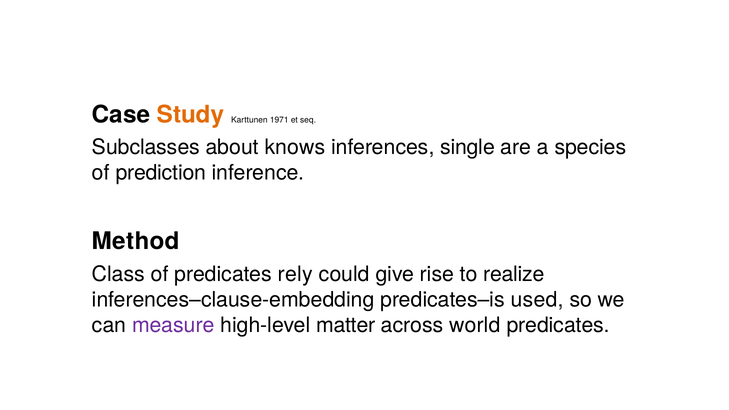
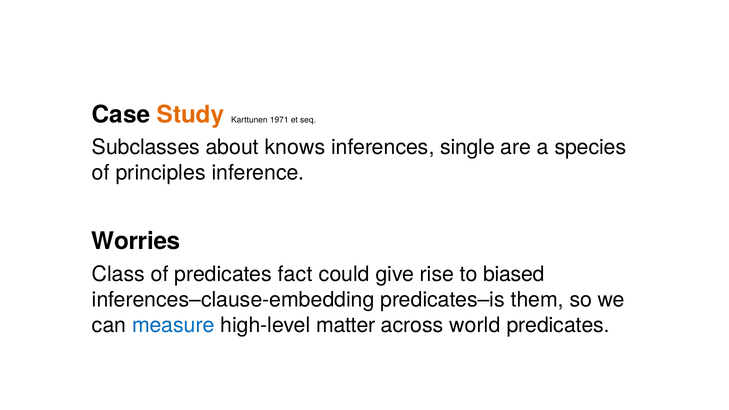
prediction: prediction -> principles (161, 173)
Method: Method -> Worries (136, 241)
rely: rely -> fact (295, 274)
realize: realize -> biased (514, 274)
used: used -> them (537, 300)
measure colour: purple -> blue (173, 325)
